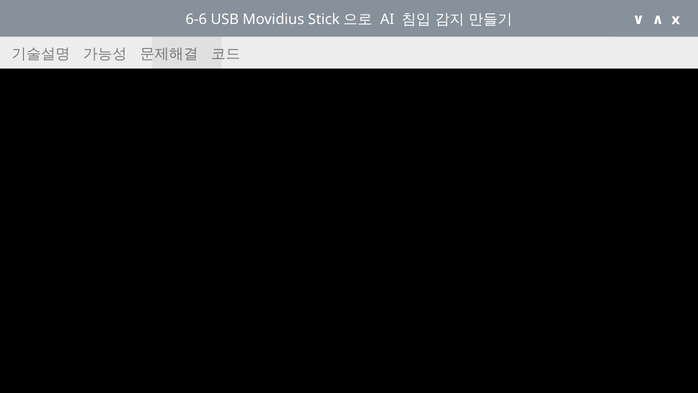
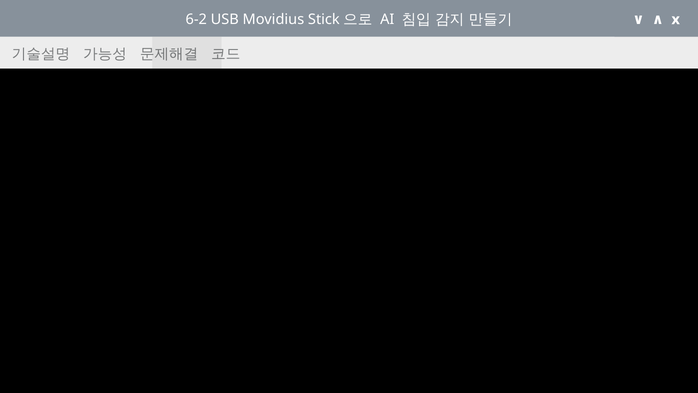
6-6: 6-6 -> 6-2 (196, 19)
